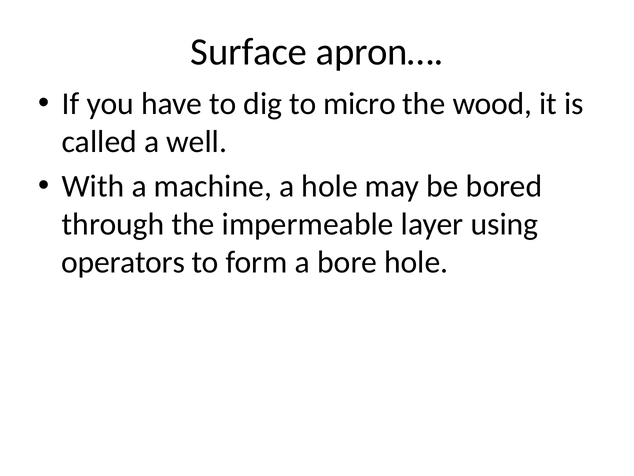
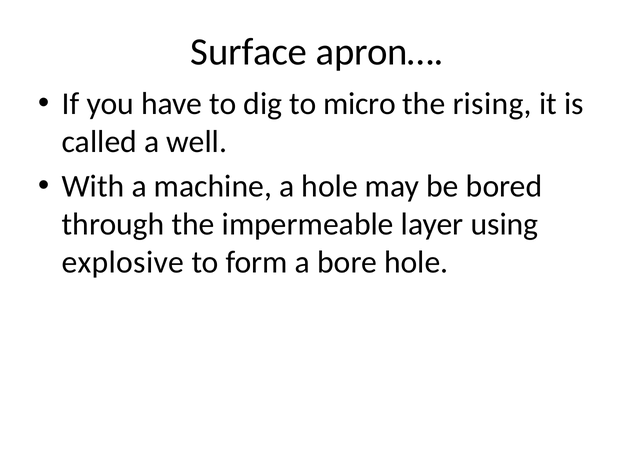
wood: wood -> rising (492, 104)
operators: operators -> explosive (123, 262)
